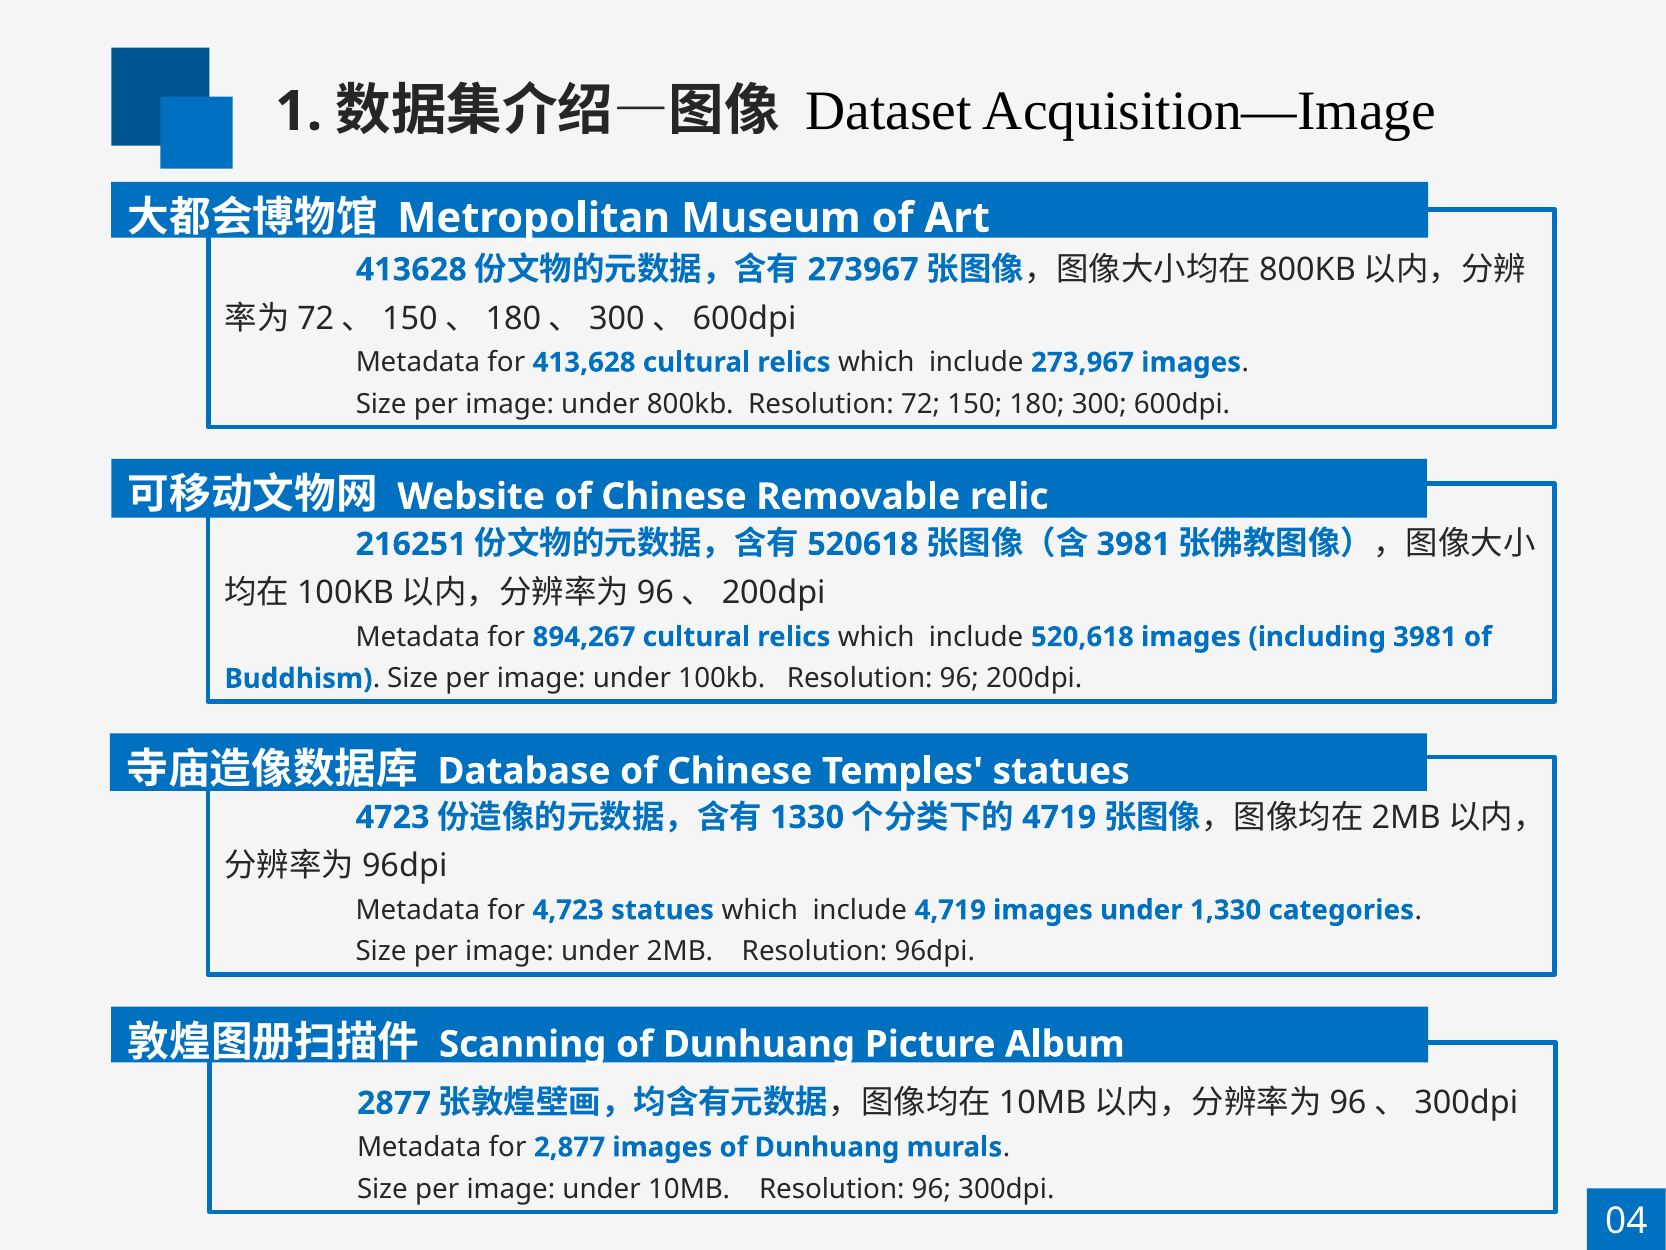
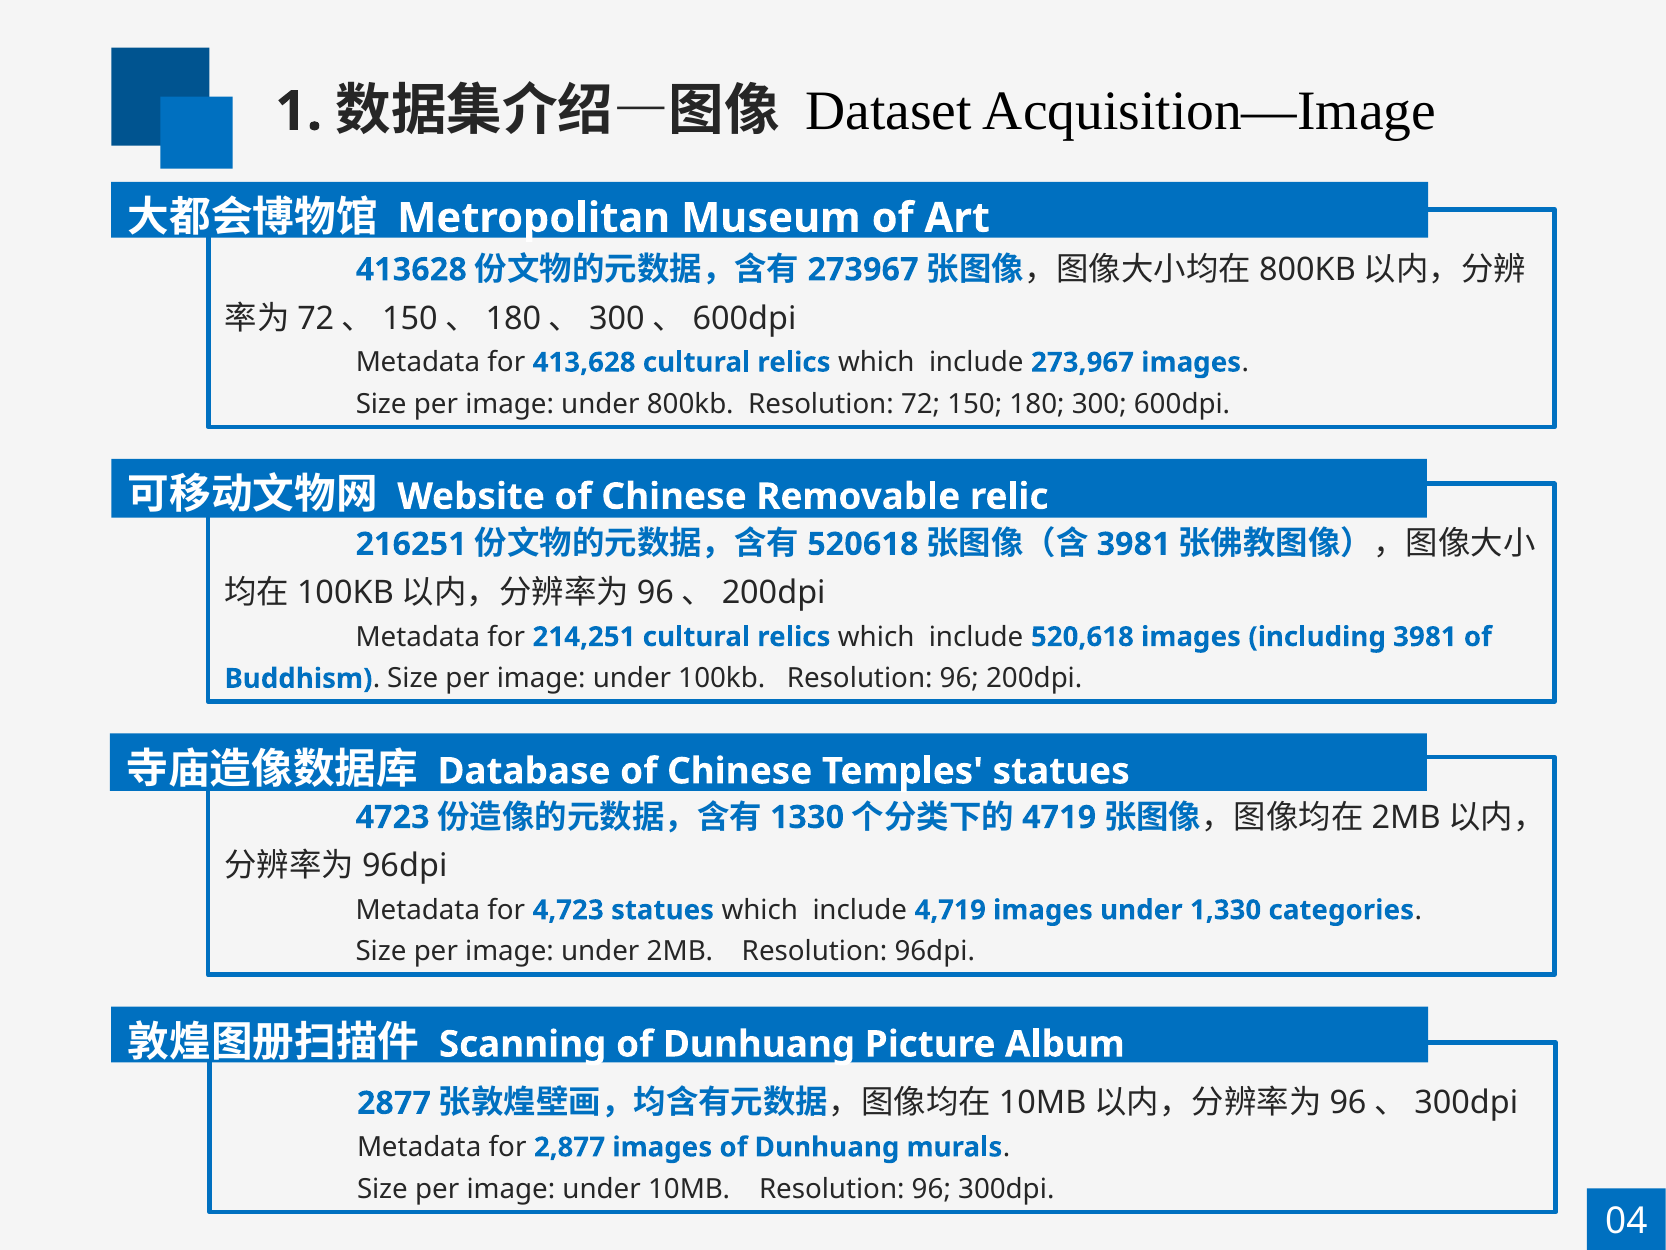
894,267: 894,267 -> 214,251 (584, 637)
